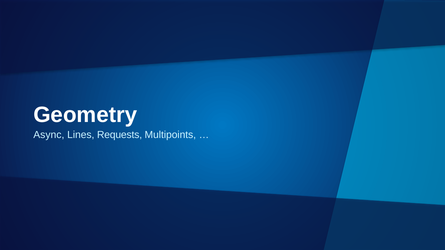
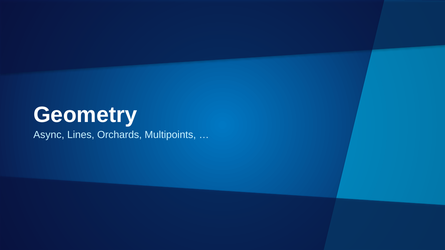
Requests: Requests -> Orchards (120, 135)
